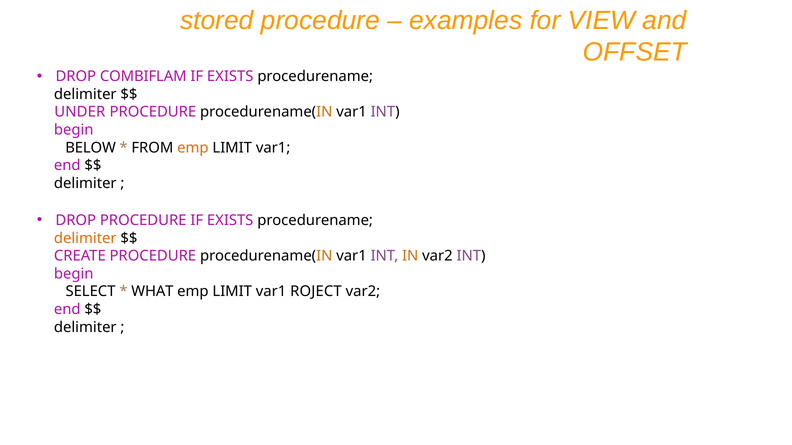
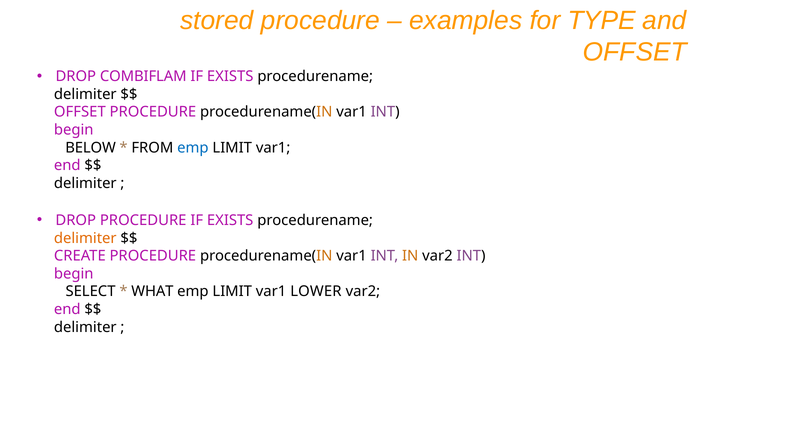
VIEW: VIEW -> TYPE (602, 21)
UNDER: UNDER -> OFFSET (80, 112)
emp colour: orange -> blue (193, 148)
ROJECT: ROJECT -> LOWER (316, 292)
